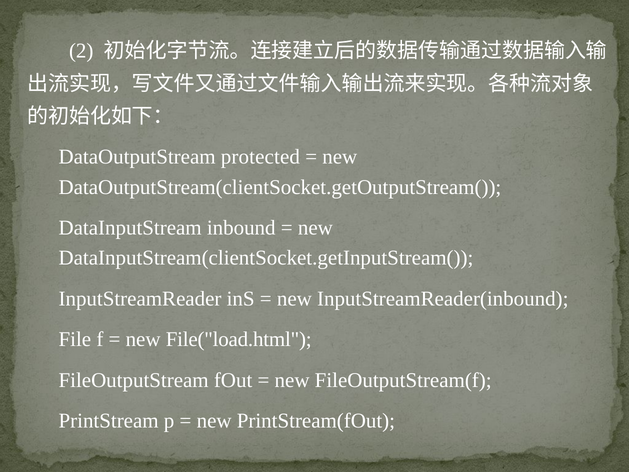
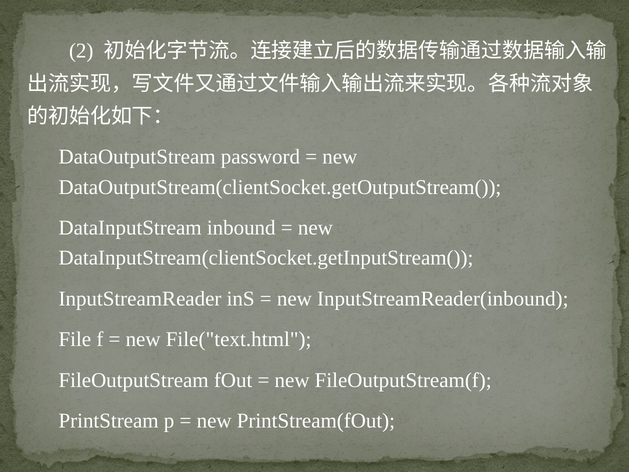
protected: protected -> password (260, 157)
File("load.html: File("load.html -> File("text.html (239, 339)
